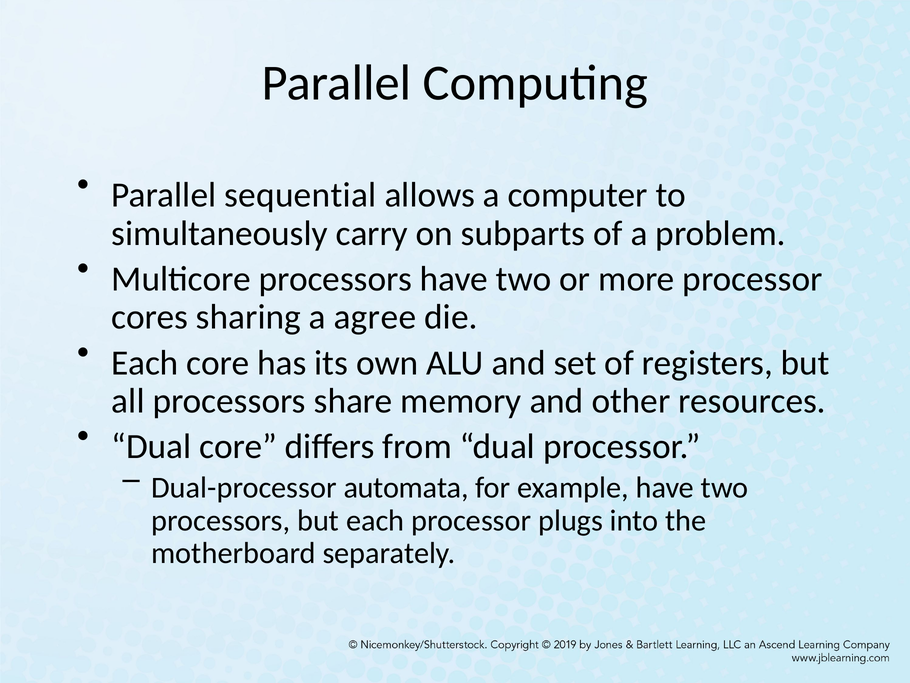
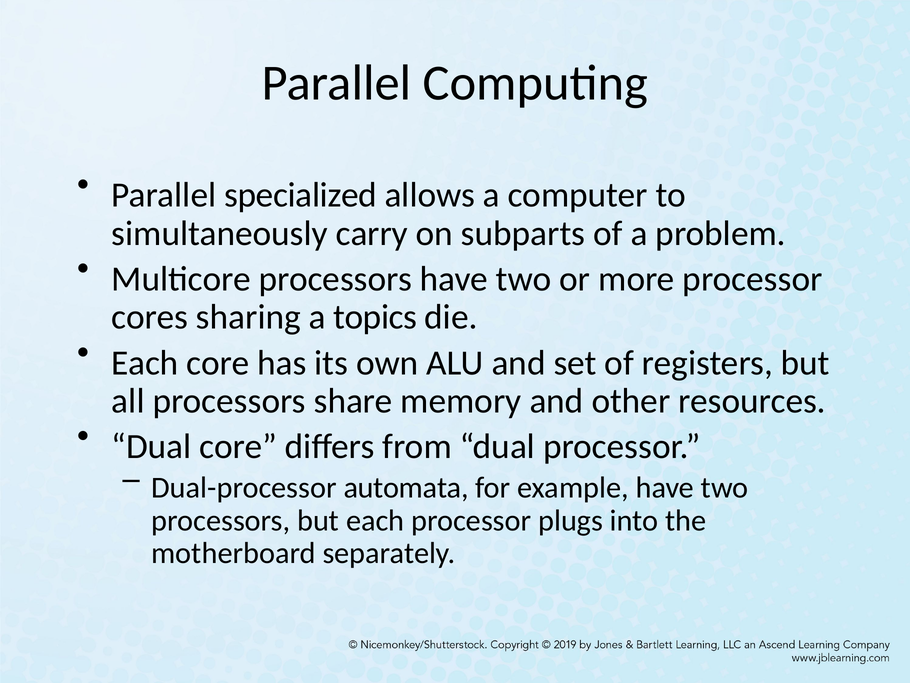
sequential: sequential -> specialized (301, 195)
agree: agree -> topics (375, 317)
